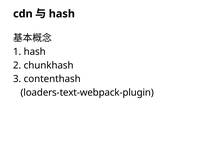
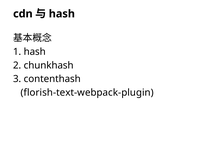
loaders-text-webpack-plugin: loaders-text-webpack-plugin -> florish-text-webpack-plugin (87, 92)
